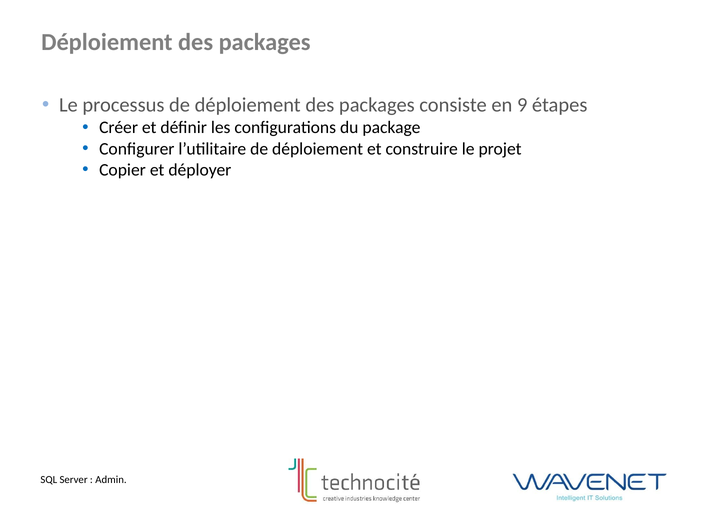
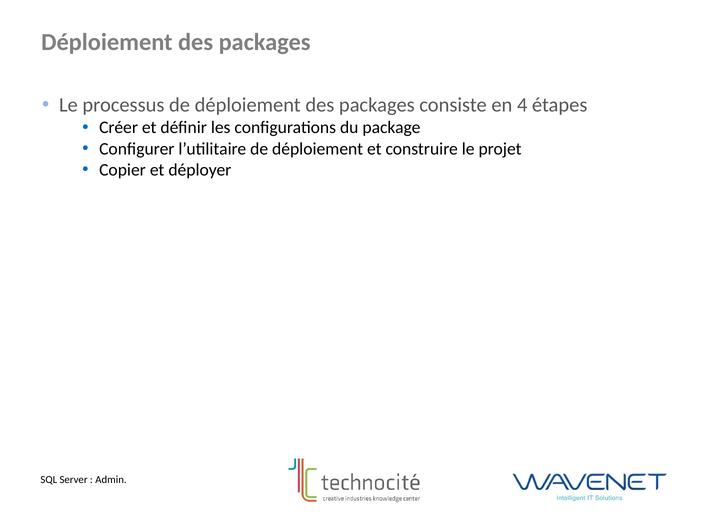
9: 9 -> 4 (522, 105)
